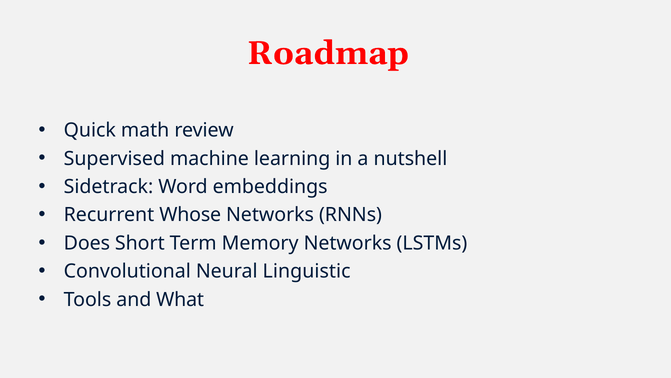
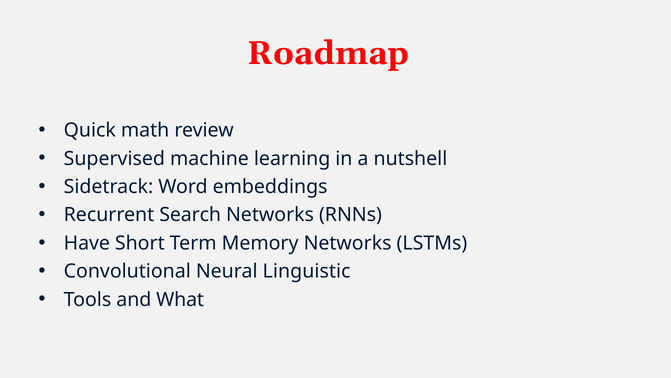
Whose: Whose -> Search (190, 215)
Does: Does -> Have (87, 243)
